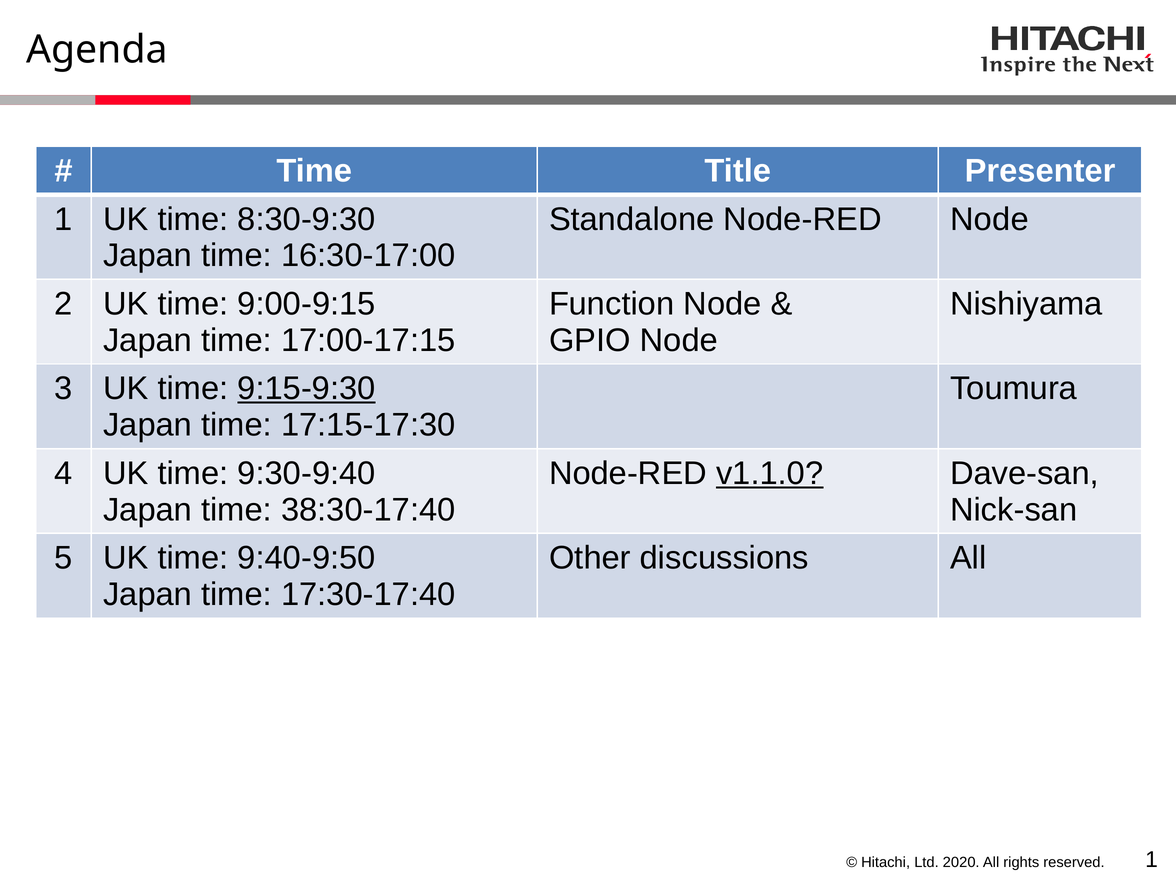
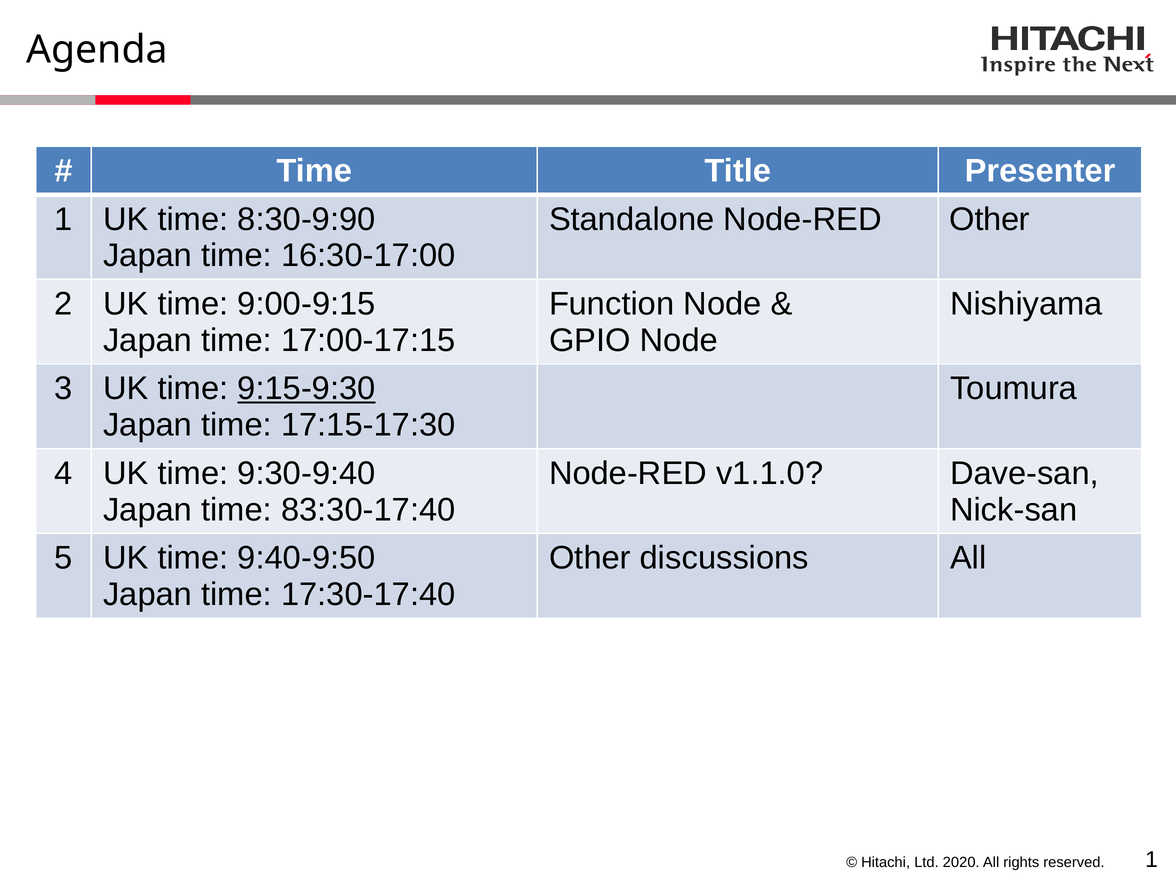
8:30-9:30: 8:30-9:30 -> 8:30-9:90 (307, 219)
Node-RED Node: Node -> Other (990, 219)
v1.1.0 underline: present -> none (770, 473)
38:30-17:40: 38:30-17:40 -> 83:30-17:40 (368, 510)
